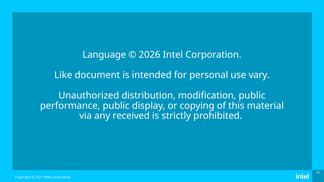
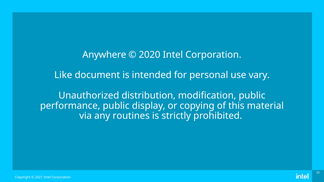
Language: Language -> Anywhere (104, 55)
2026: 2026 -> 2020 (150, 55)
received: received -> routines (131, 116)
